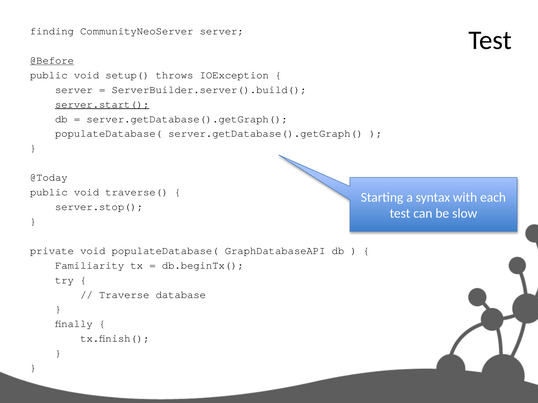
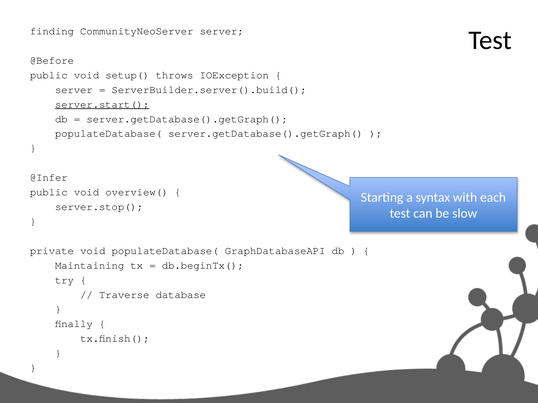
@Before underline: present -> none (52, 60)
@Today: @Today -> @Infer (49, 178)
traverse(: traverse( -> overview( (137, 192)
Familiarity: Familiarity -> Maintaining (90, 266)
